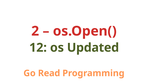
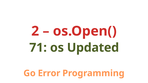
12: 12 -> 71 (38, 48)
Read: Read -> Error (49, 73)
